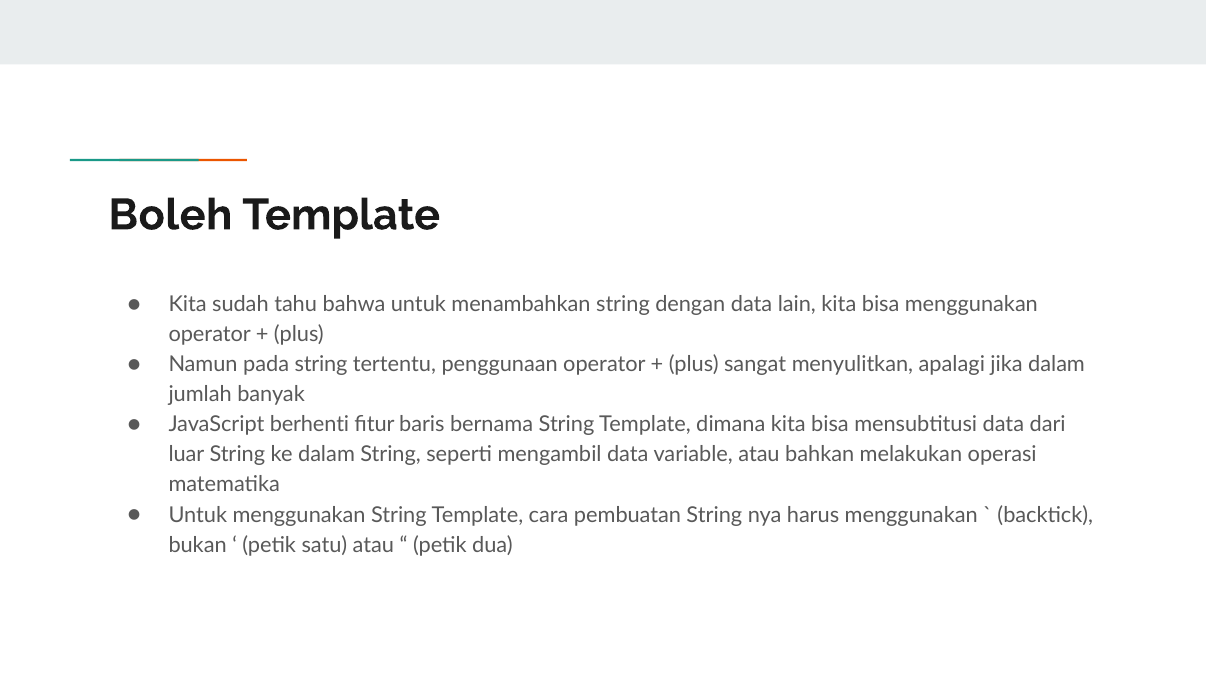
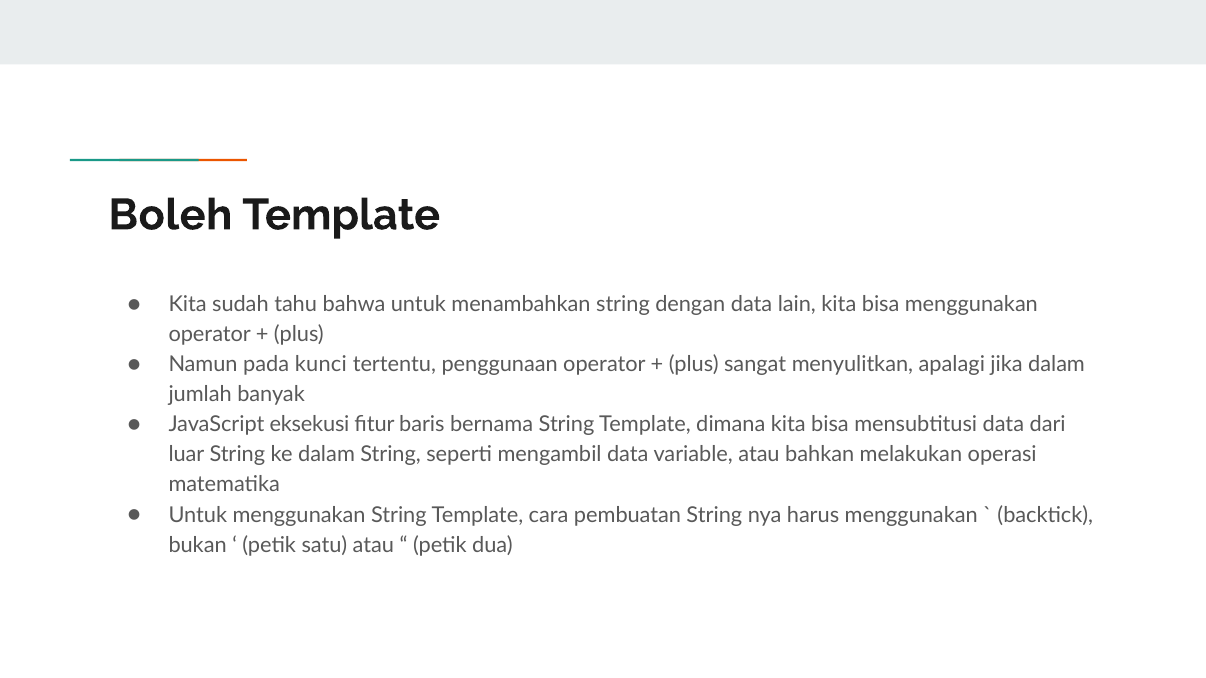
pada string: string -> kunci (321, 365)
berhenti: berhenti -> eksekusi (310, 425)
